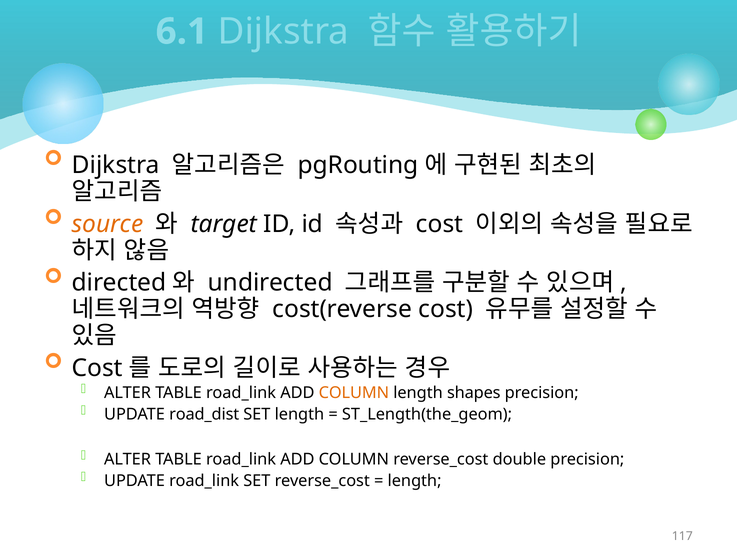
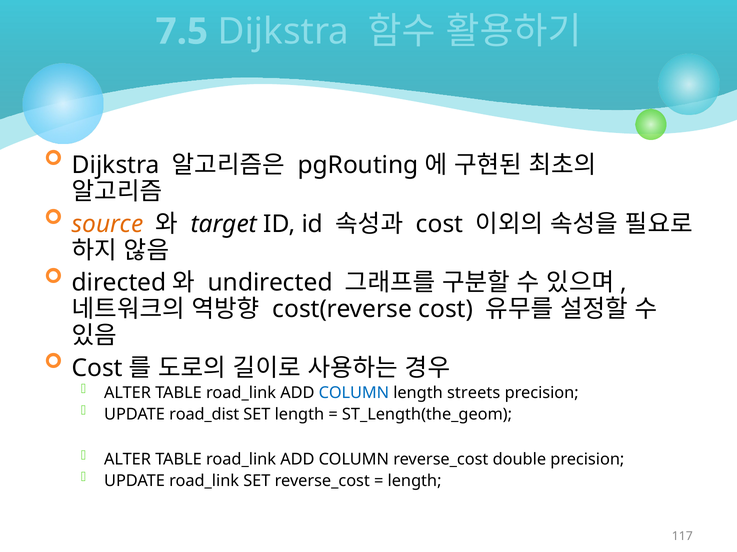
6.1: 6.1 -> 7.5 (182, 32)
COLUMN colour: orange -> blue (354, 394)
shapes: shapes -> streets (474, 394)
